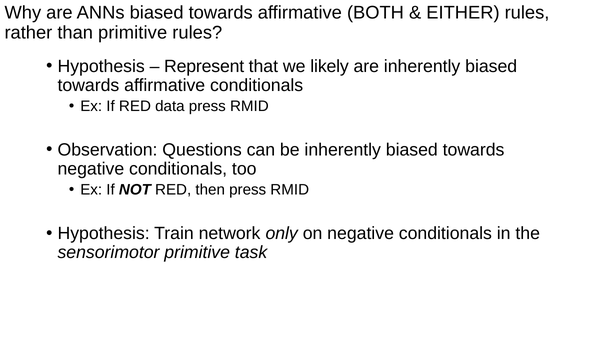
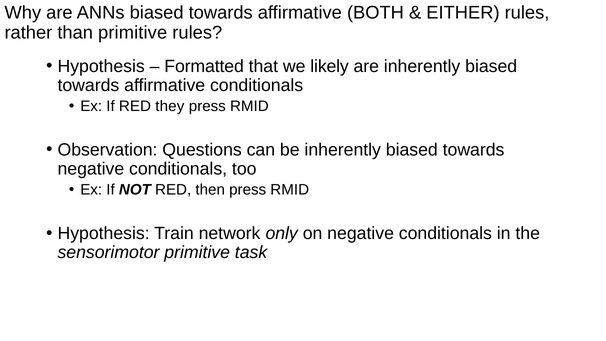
Represent: Represent -> Formatted (204, 66)
data: data -> they (170, 106)
